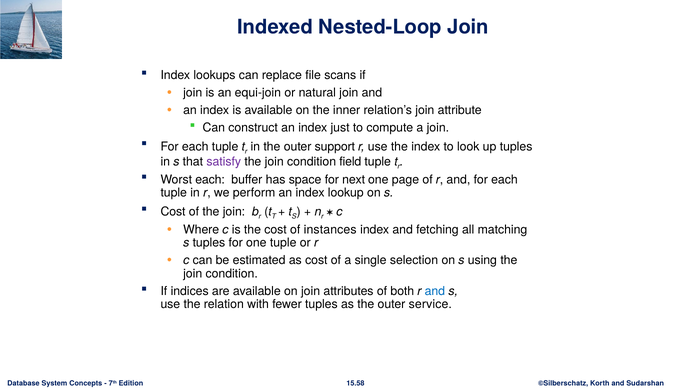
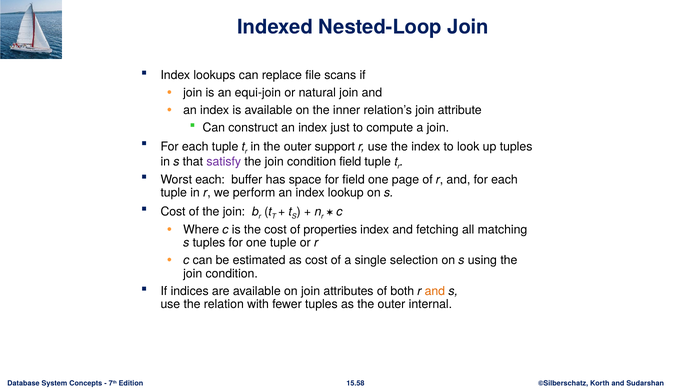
for next: next -> field (354, 179)
instances: instances -> properties (330, 229)
and colour: blue -> orange (435, 291)
service: service -> internal (430, 304)
